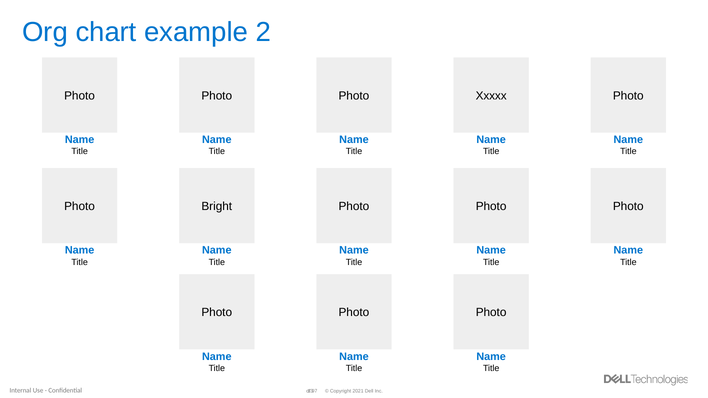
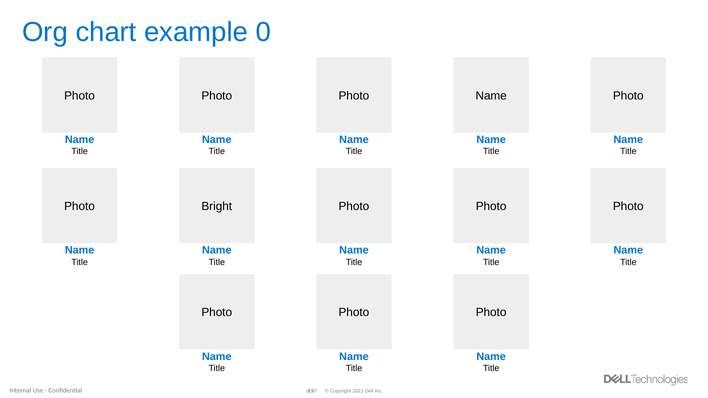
2: 2 -> 0 (263, 32)
Xxxxx: Xxxxx -> Name (491, 96)
